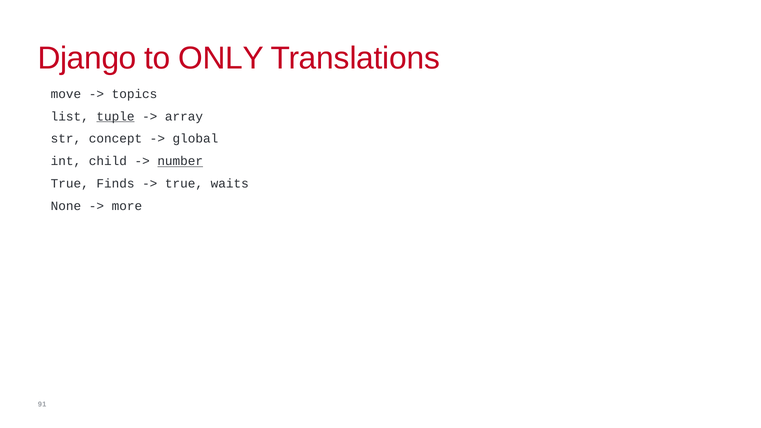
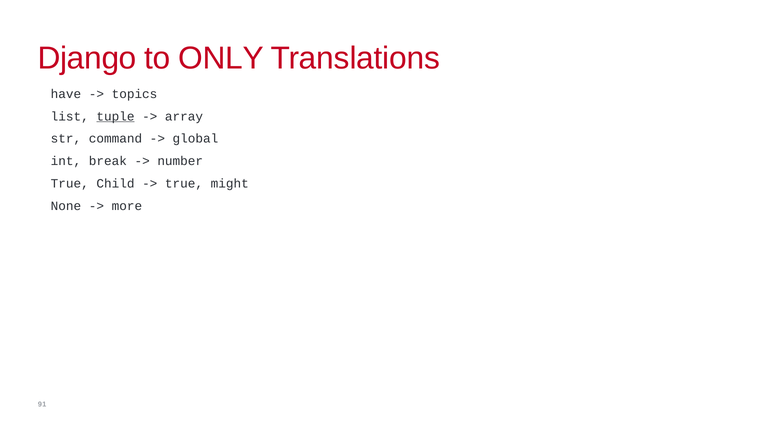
move: move -> have (66, 94)
concept: concept -> command (115, 139)
child: child -> break (108, 161)
number underline: present -> none (180, 161)
Finds: Finds -> Child (115, 184)
waits: waits -> might (230, 184)
